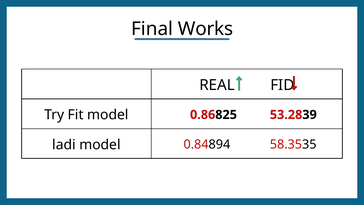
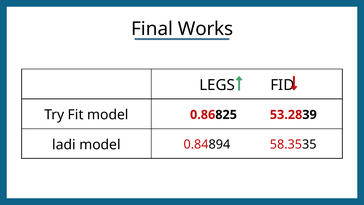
REAL: REAL -> LEGS (217, 85)
